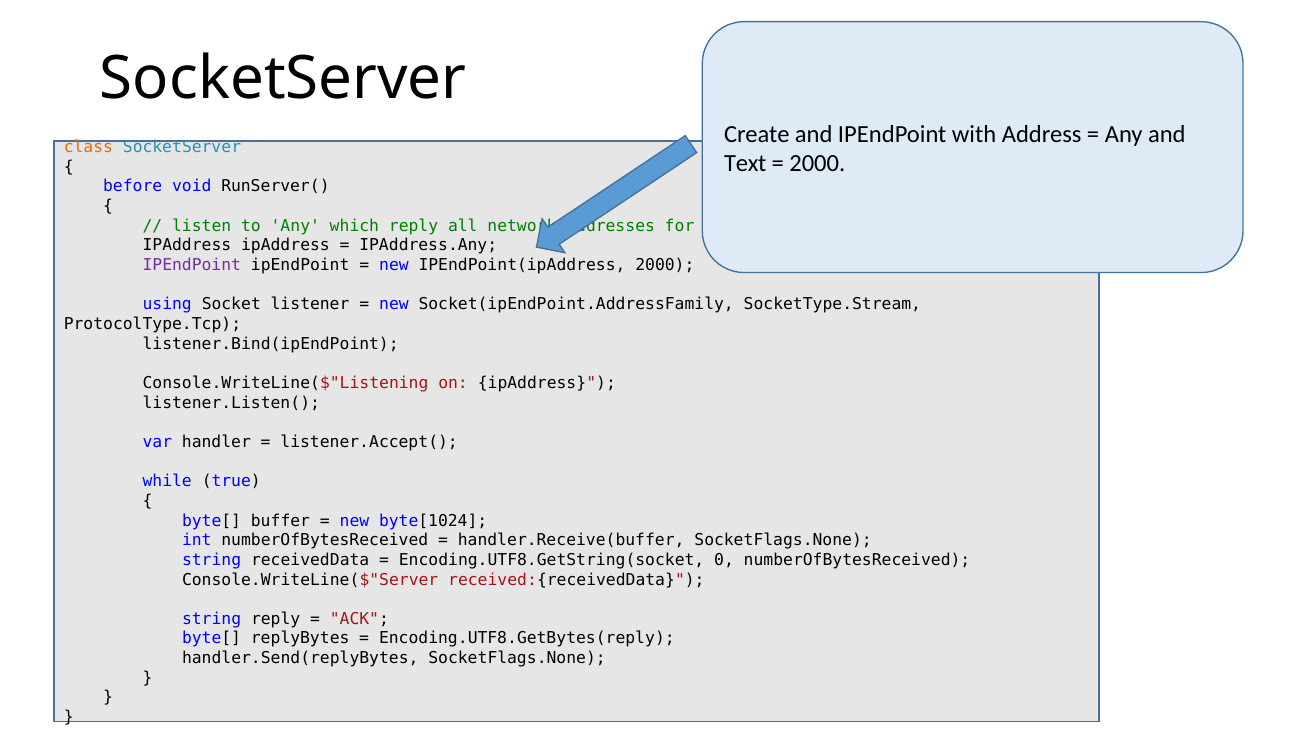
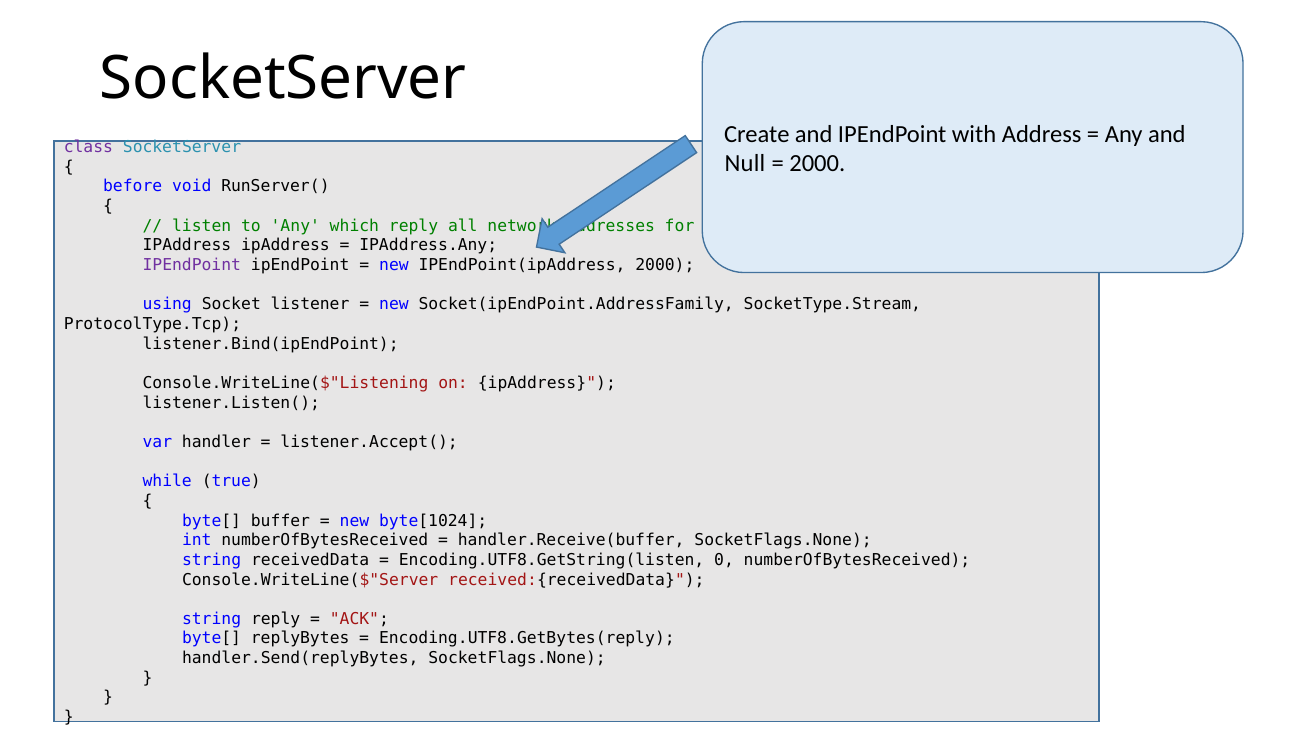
class colour: orange -> purple (88, 147)
Text: Text -> Null (745, 164)
Encoding.UTF8.GetString(socket: Encoding.UTF8.GetString(socket -> Encoding.UTF8.GetString(listen (552, 560)
